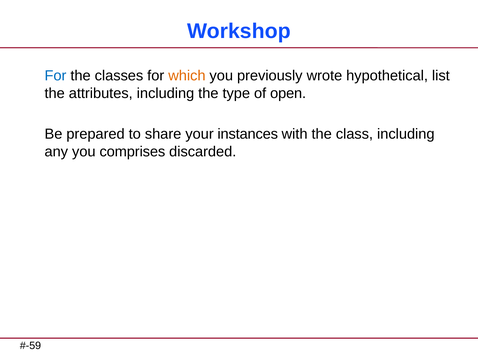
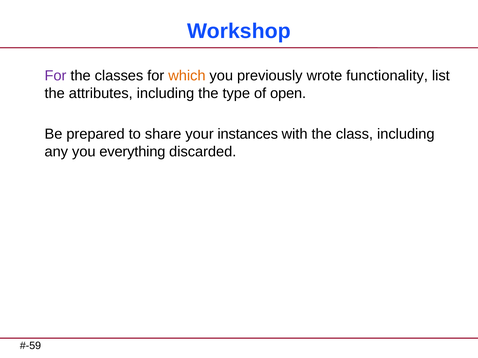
For colour: blue -> purple (55, 76)
hypothetical: hypothetical -> functionality (387, 76)
comprises: comprises -> everything (132, 152)
